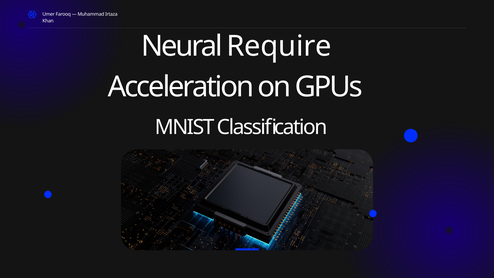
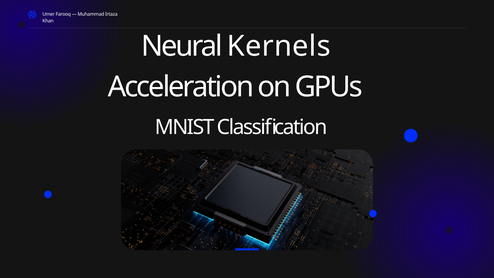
Require: Require -> Kernels (279, 46)
